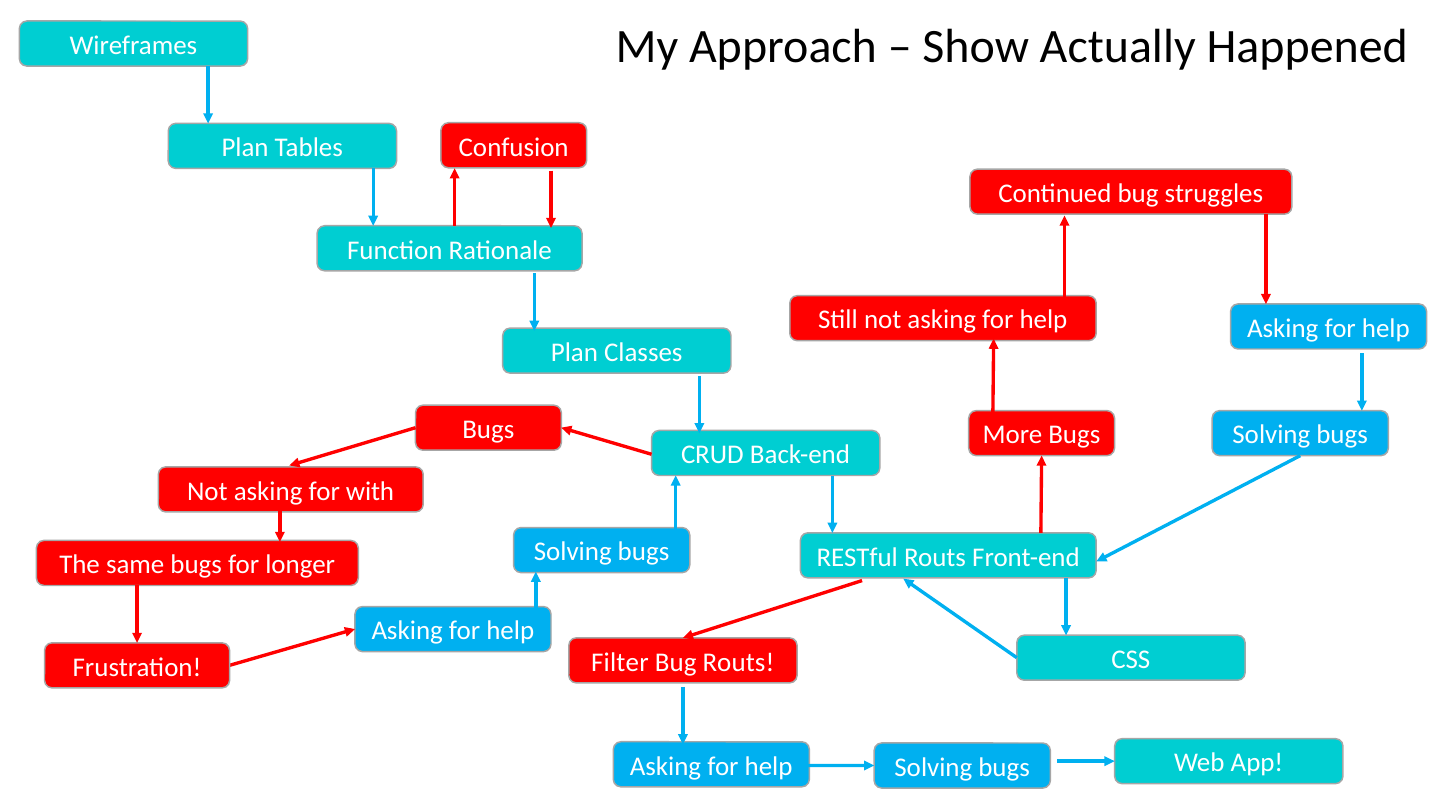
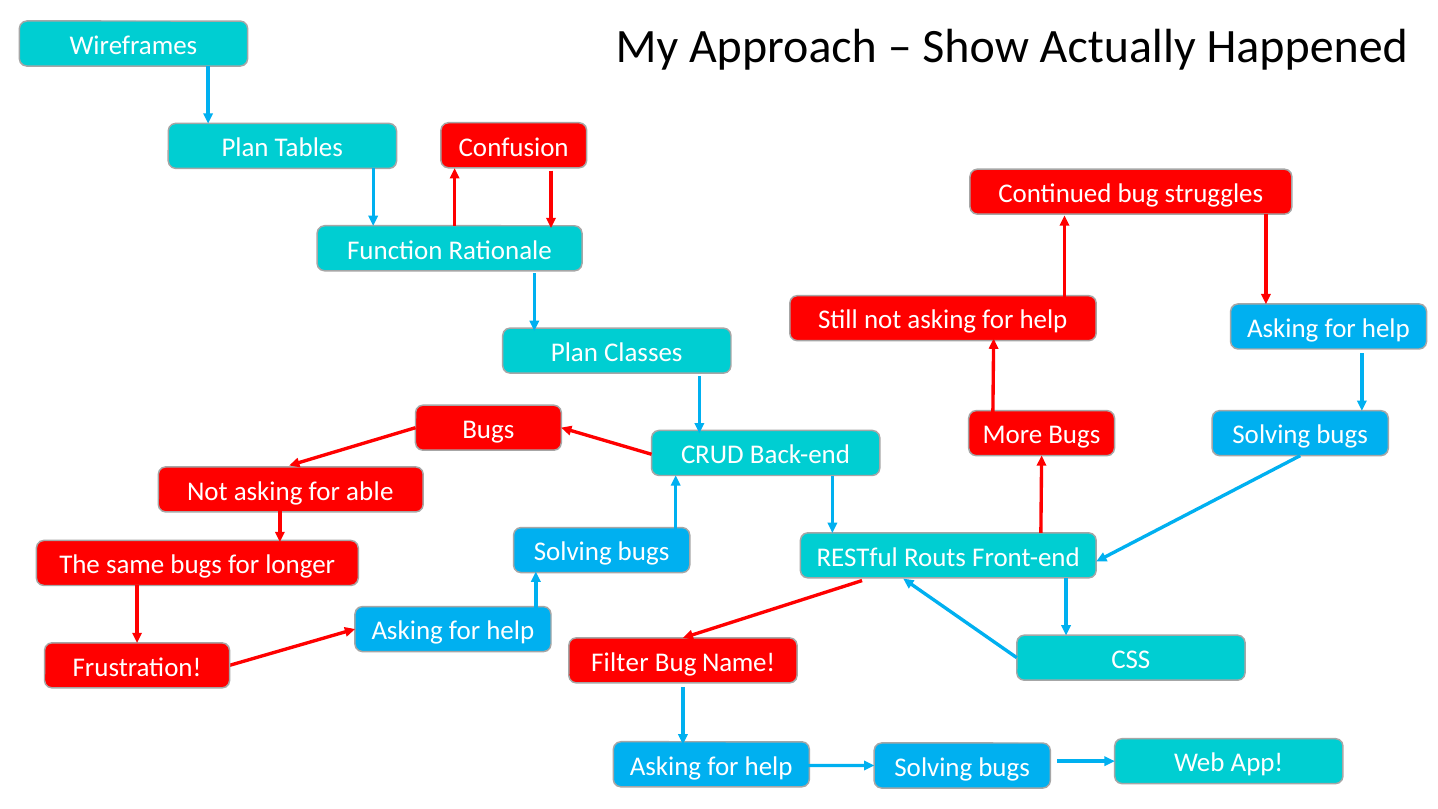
with: with -> able (370, 491)
Bug Routs: Routs -> Name (739, 662)
